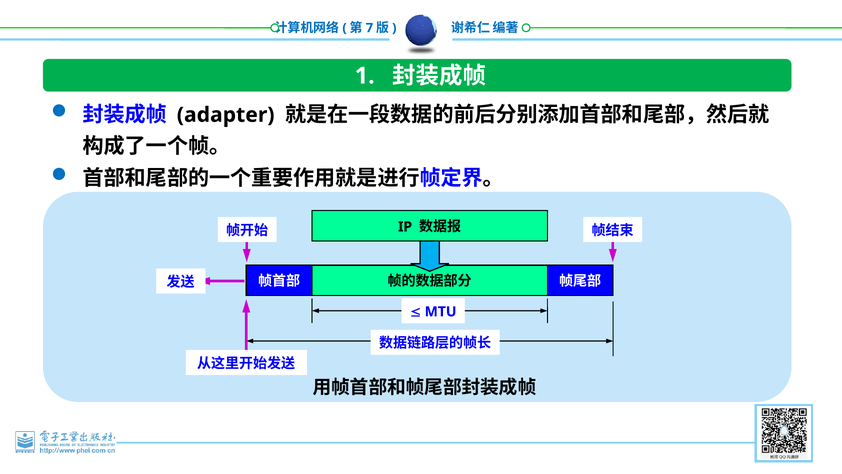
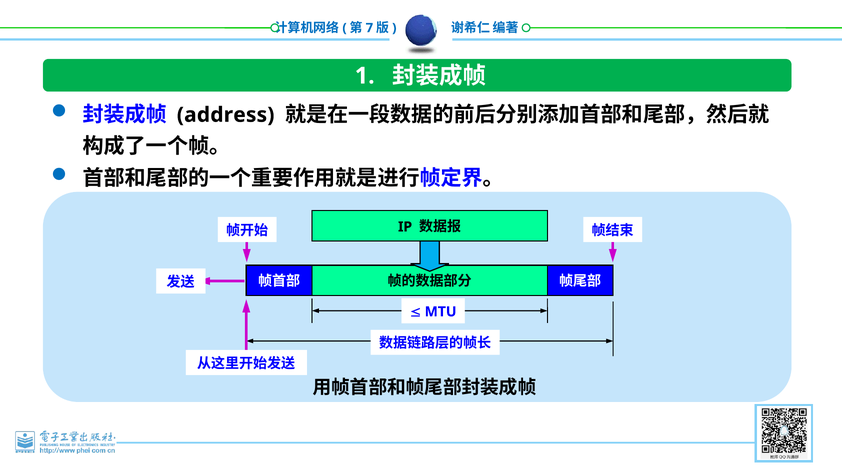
adapter: adapter -> address (226, 115)
